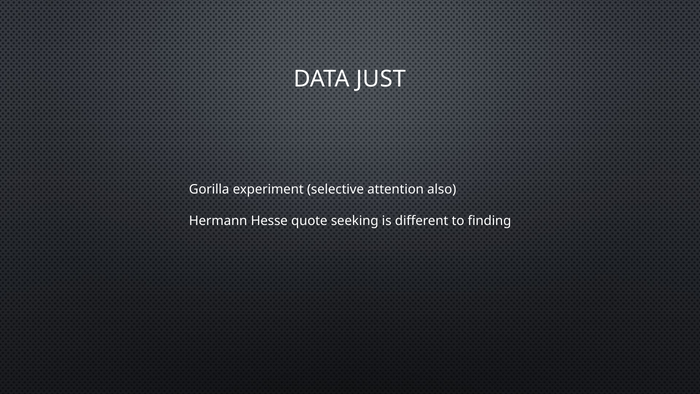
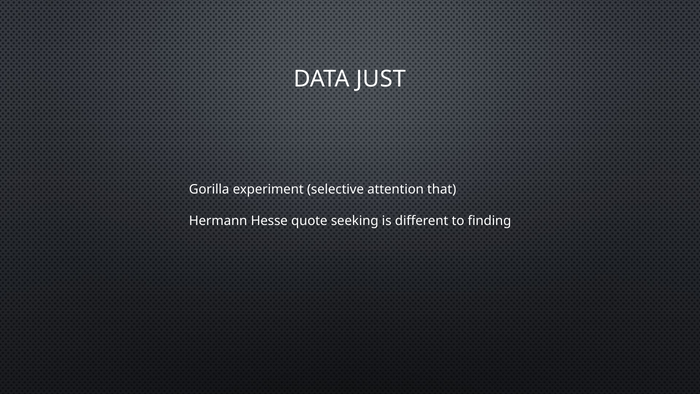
also: also -> that (442, 189)
